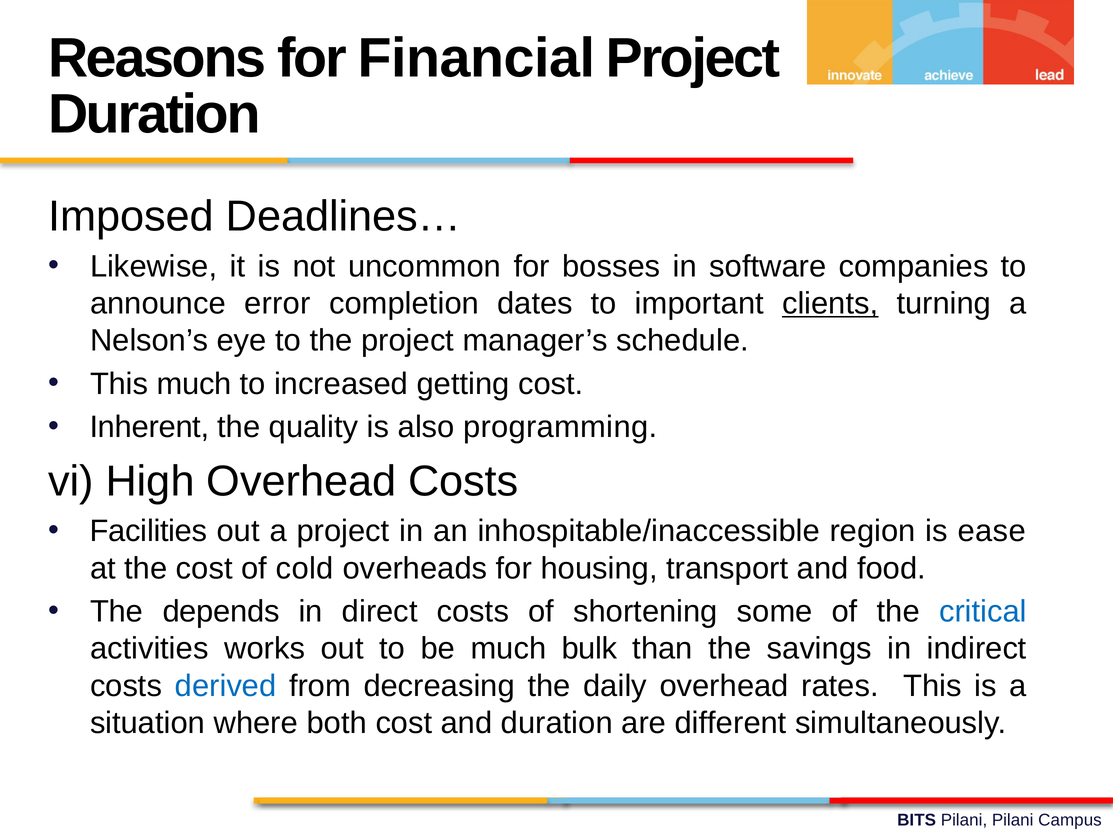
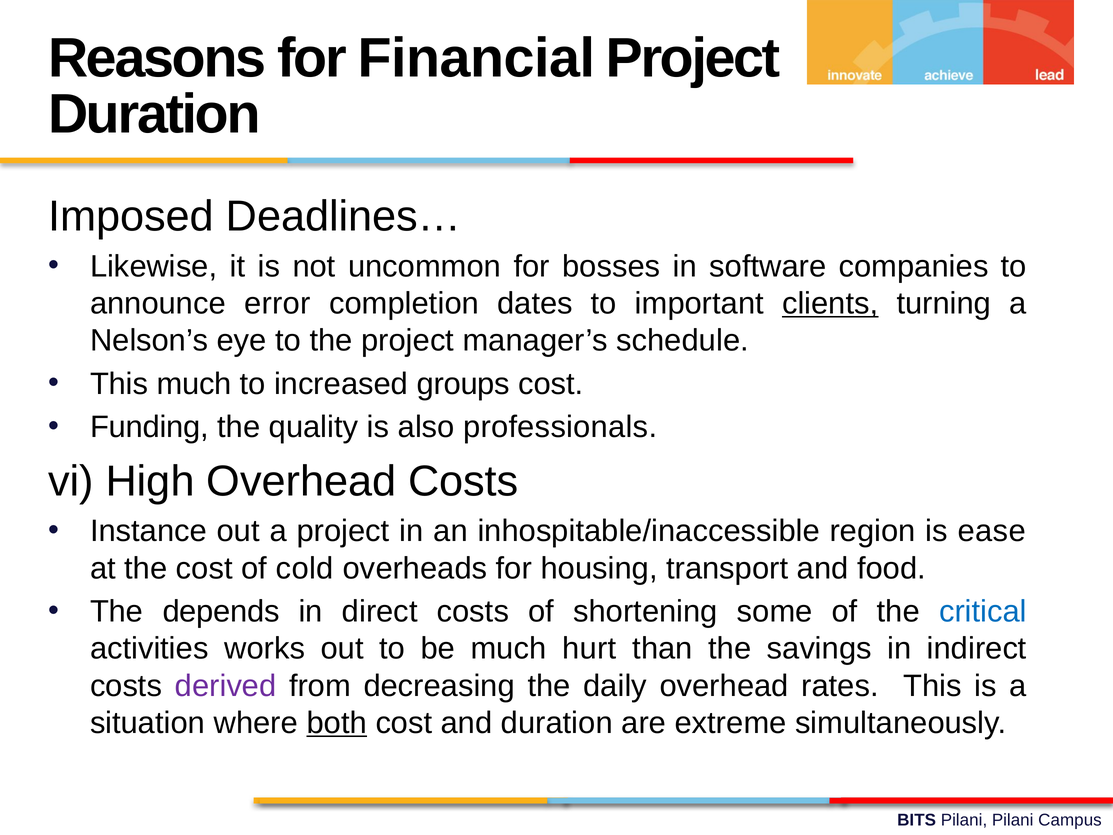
getting: getting -> groups (463, 384)
Inherent: Inherent -> Funding (149, 427)
programming: programming -> professionals (560, 427)
Facilities: Facilities -> Instance (148, 531)
bulk: bulk -> hurt (589, 649)
derived colour: blue -> purple (226, 686)
both underline: none -> present (337, 723)
different: different -> extreme (731, 723)
